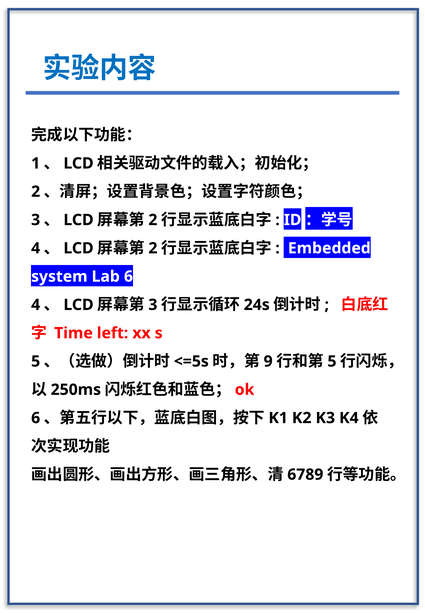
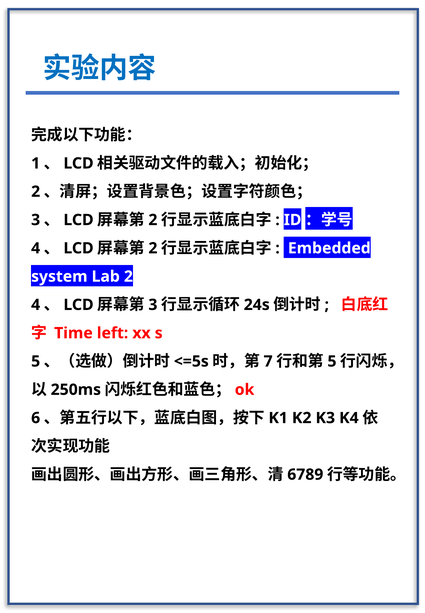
Lab 6: 6 -> 2 (128, 277)
9: 9 -> 7 (268, 362)
